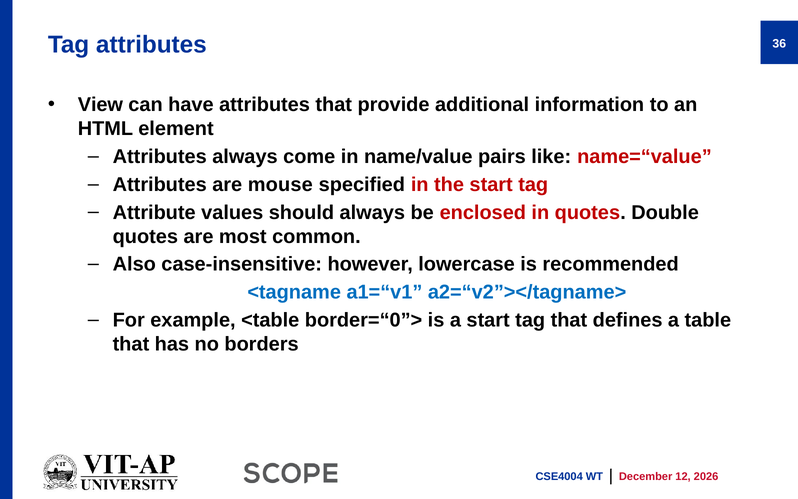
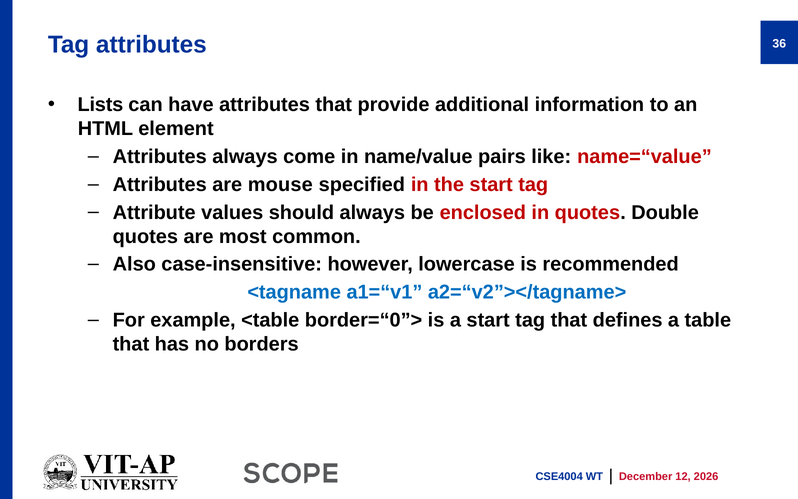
View: View -> Lists (100, 105)
